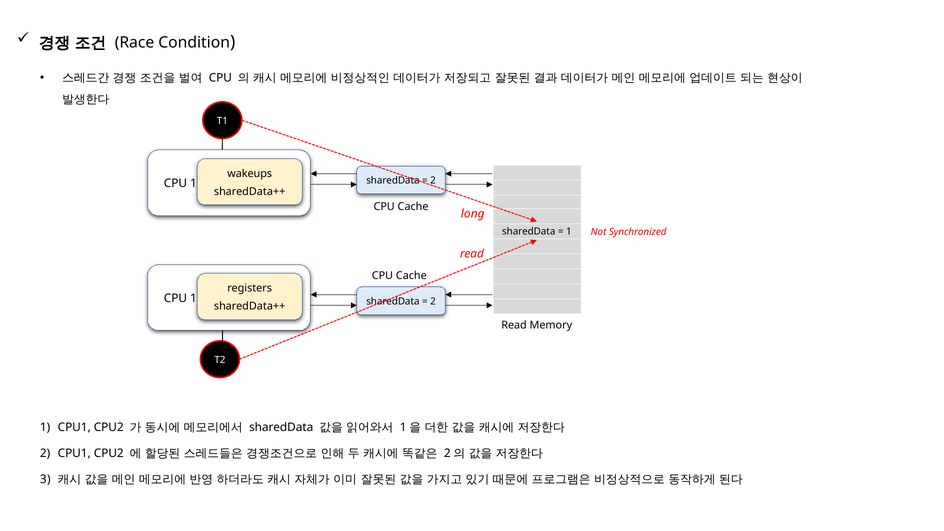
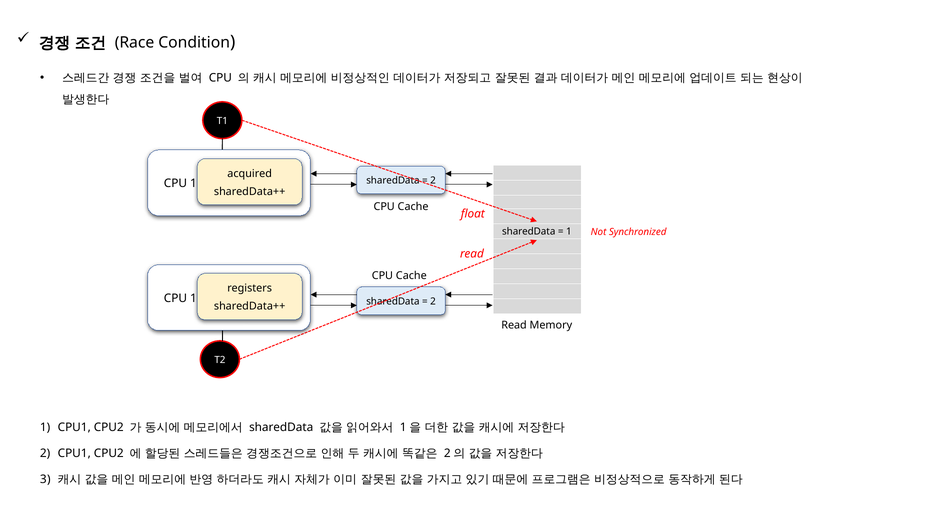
wakeups: wakeups -> acquired (250, 174)
long: long -> float (473, 214)
